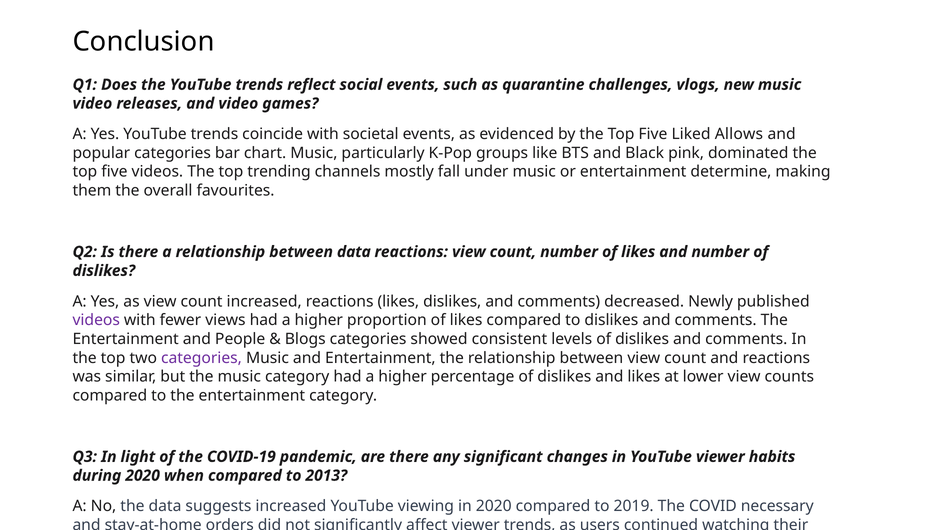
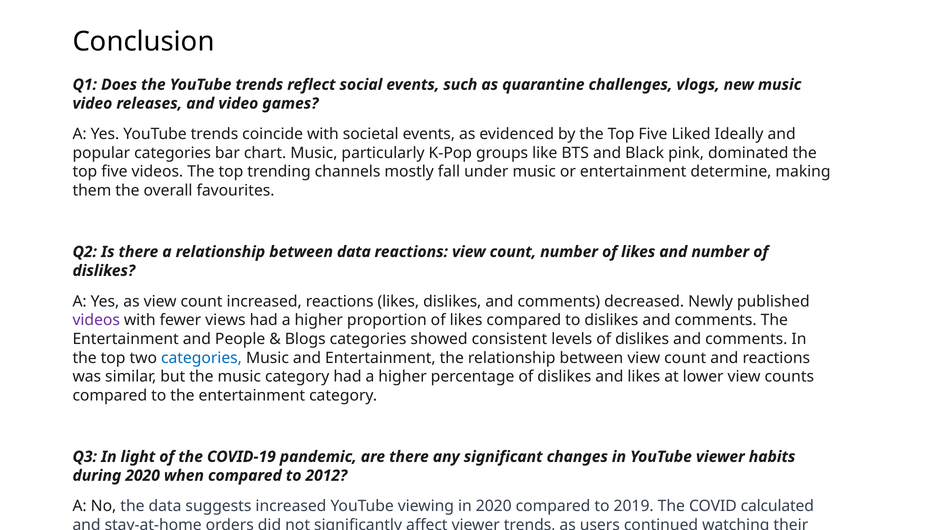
Allows: Allows -> Ideally (739, 134)
categories colour: purple -> blue (201, 358)
2013: 2013 -> 2012 (326, 476)
necessary: necessary -> calculated (777, 507)
